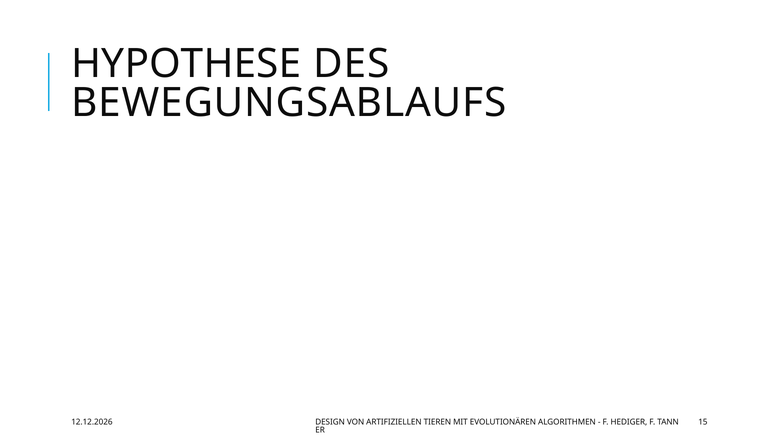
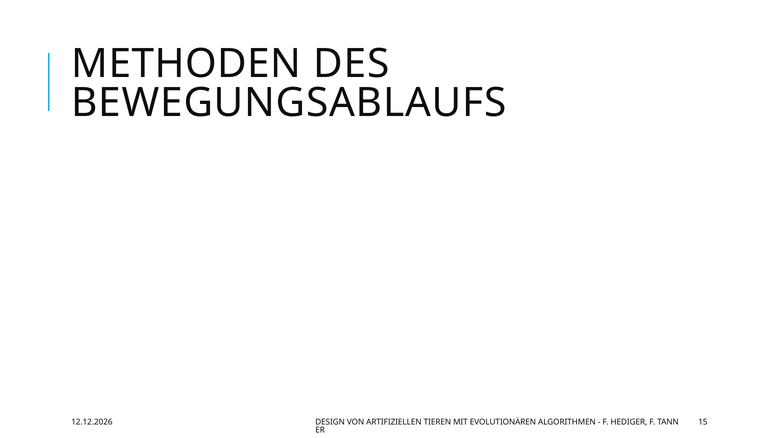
HYPOTHESE: HYPOTHESE -> METHODEN (186, 64)
